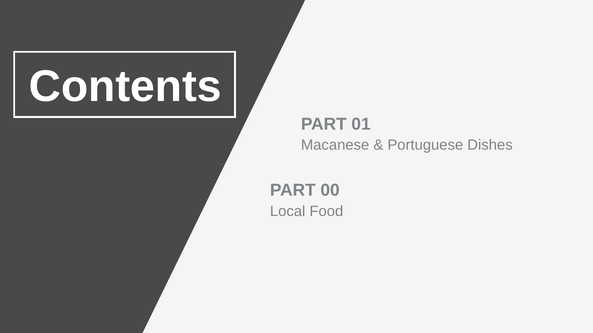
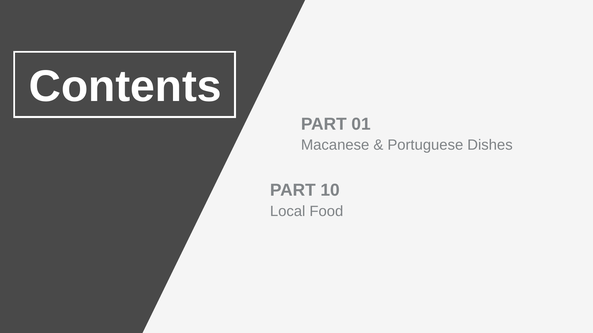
00: 00 -> 10 (330, 191)
